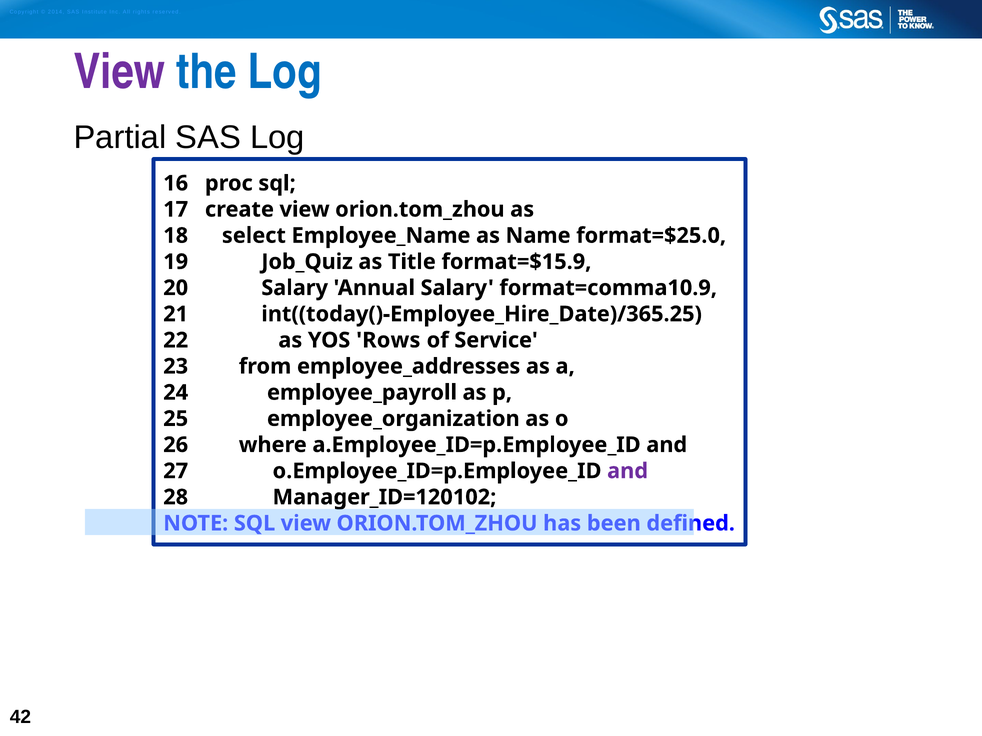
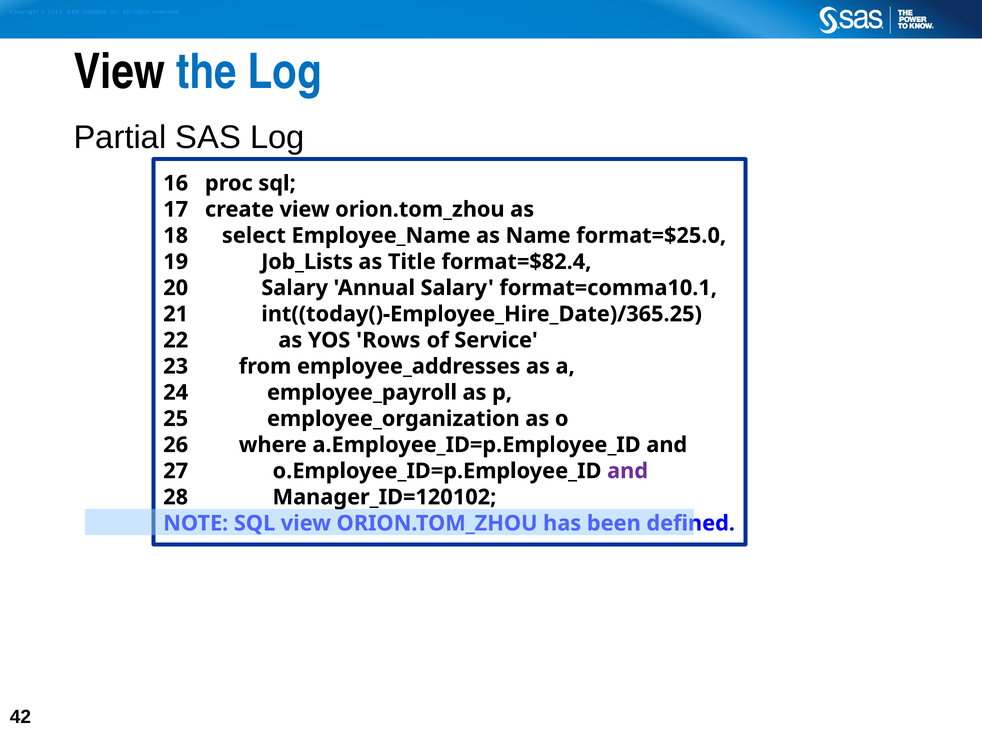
View colour: purple -> black (119, 72)
Job_Quiz: Job_Quiz -> Job_Lists (307, 262)
format=$15.9: format=$15.9 -> format=$82.4 (516, 262)
format=comma10.9: format=comma10.9 -> format=comma10.1 (608, 288)
